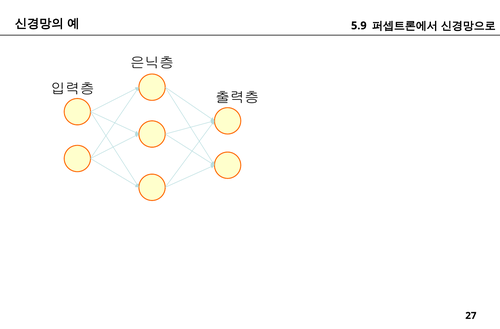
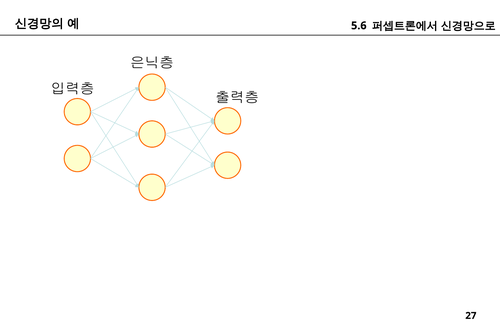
5.9: 5.9 -> 5.6 (359, 26)
